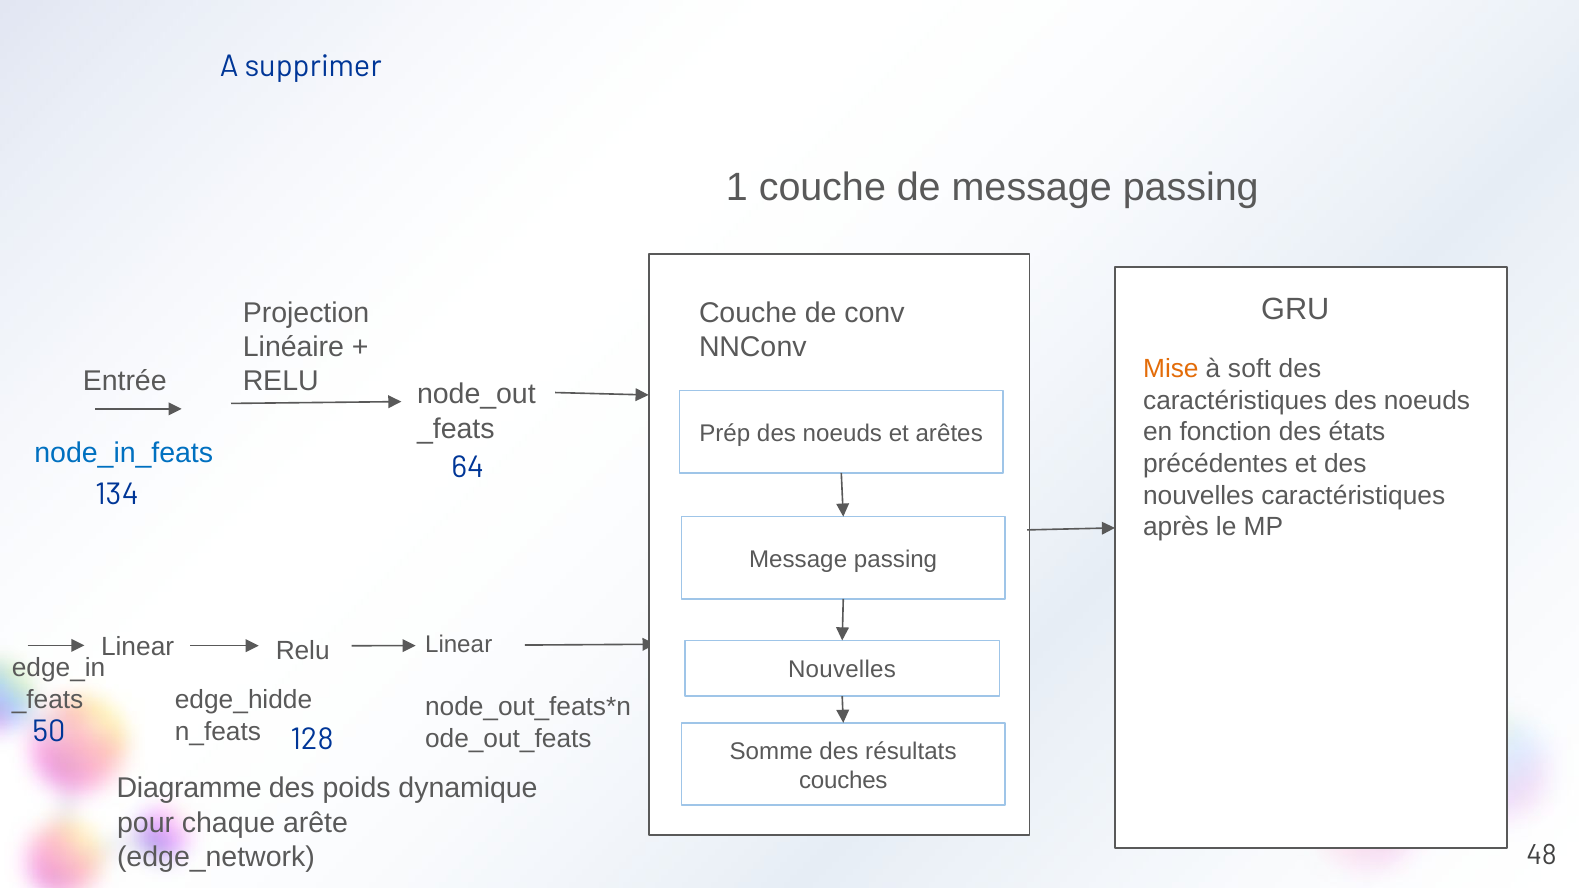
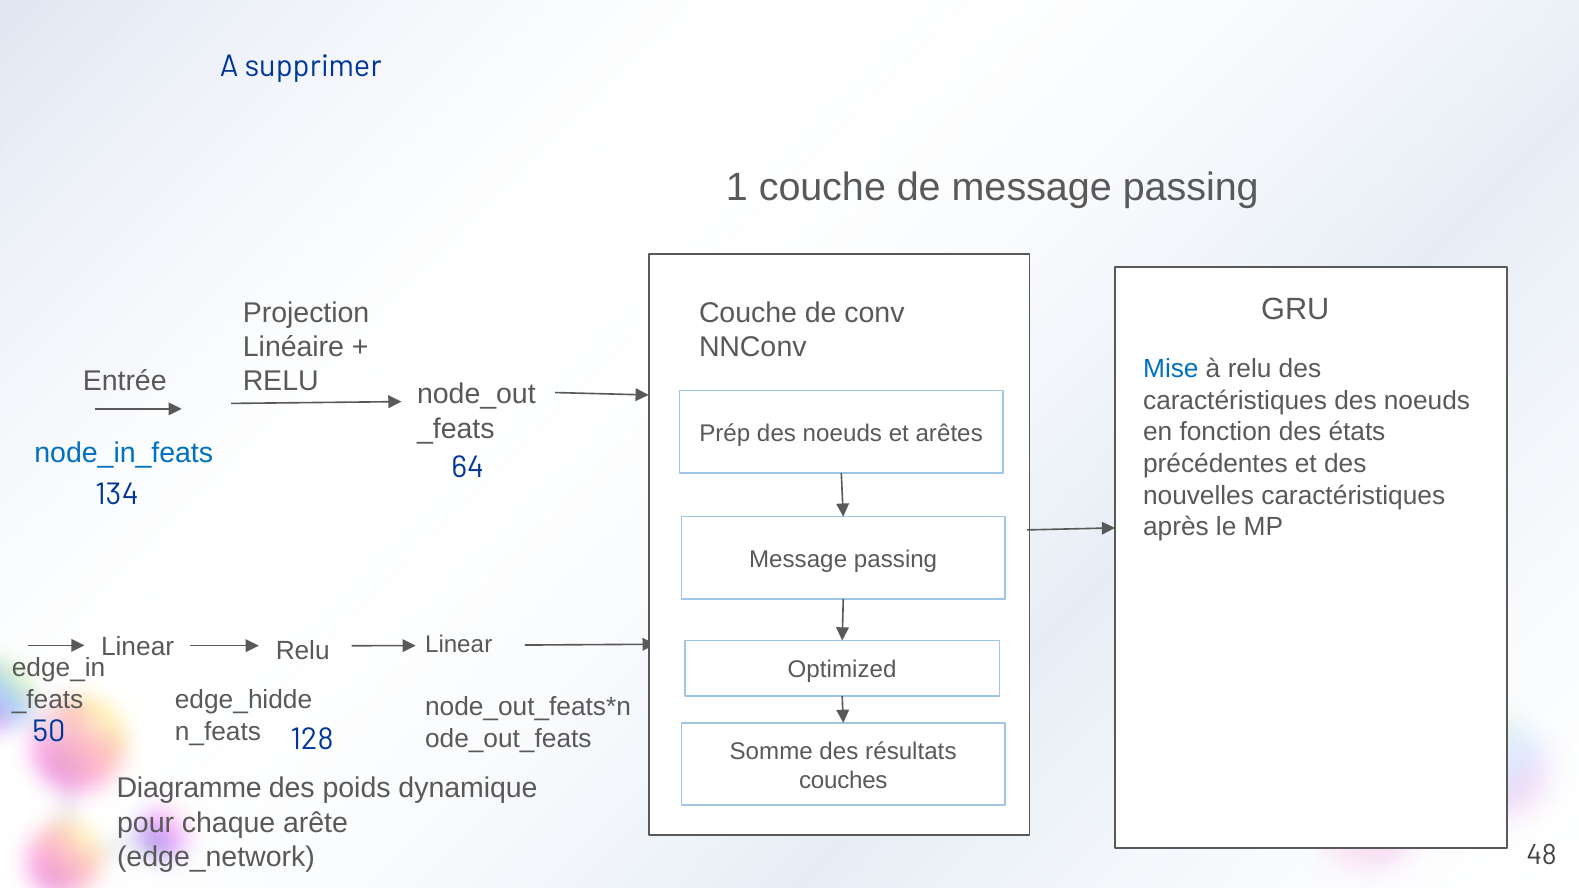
Mise colour: orange -> blue (1171, 369)
à soft: soft -> relu (1250, 369)
Nouvelles: Nouvelles -> Optimized (842, 670)
